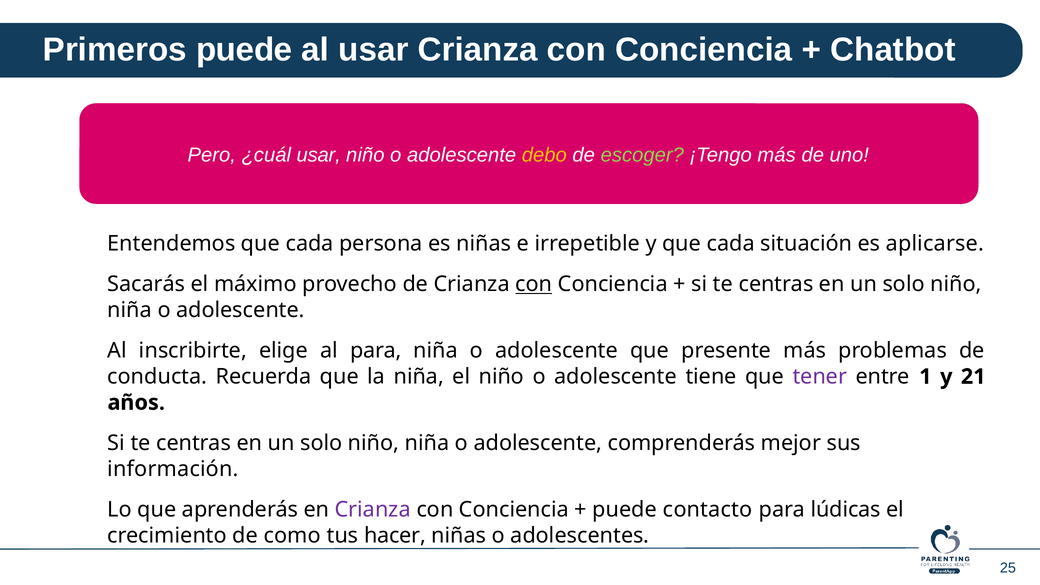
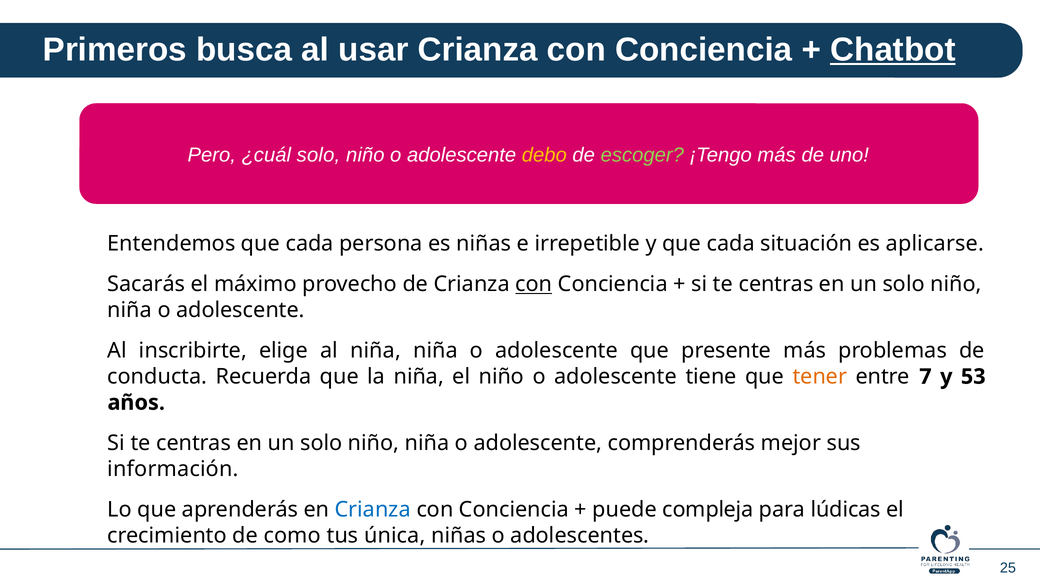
Primeros puede: puede -> busca (244, 50)
Chatbot underline: none -> present (893, 50)
¿cuál usar: usar -> solo (318, 155)
al para: para -> niña (376, 351)
tener colour: purple -> orange (820, 377)
1: 1 -> 7 (925, 377)
21: 21 -> 53 (973, 377)
Crianza colour: purple -> blue (373, 510)
contacto: contacto -> compleja (708, 510)
hacer: hacer -> única (395, 536)
